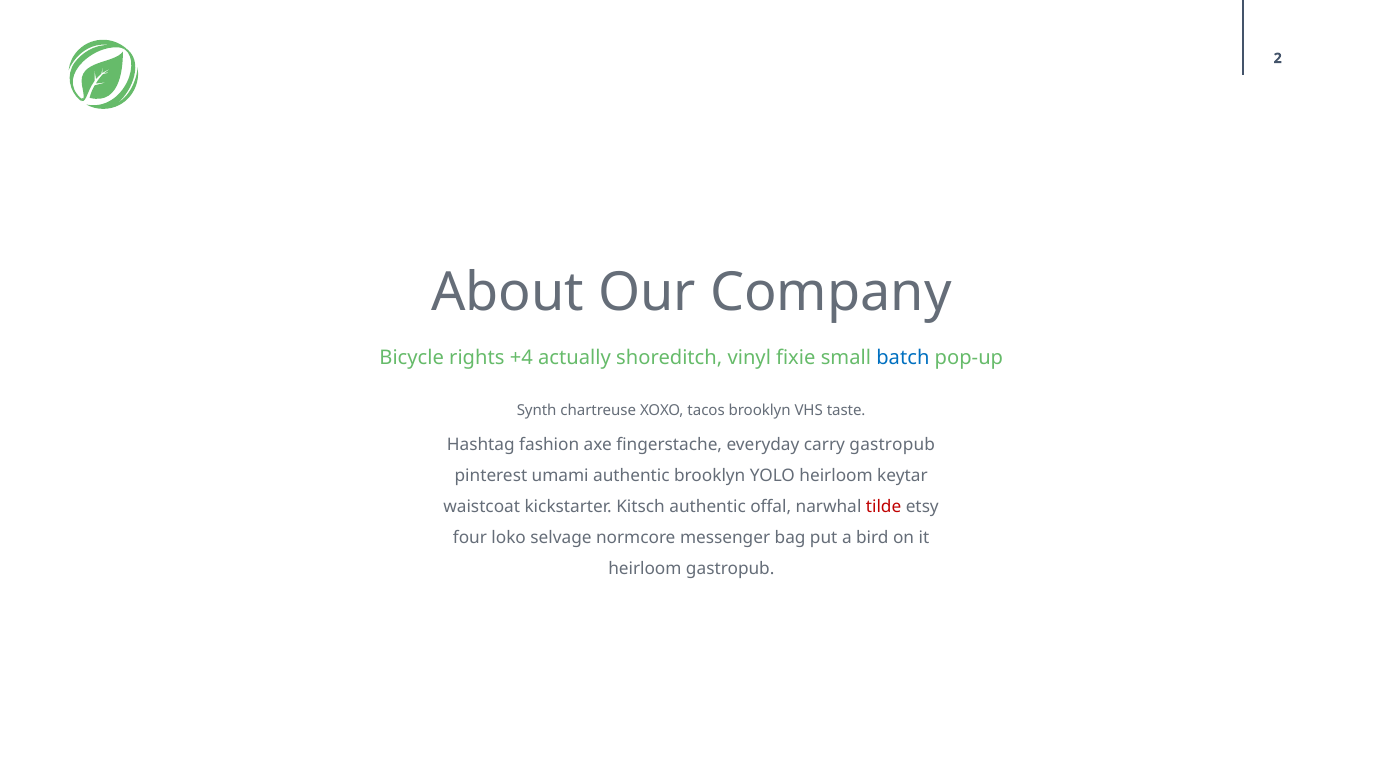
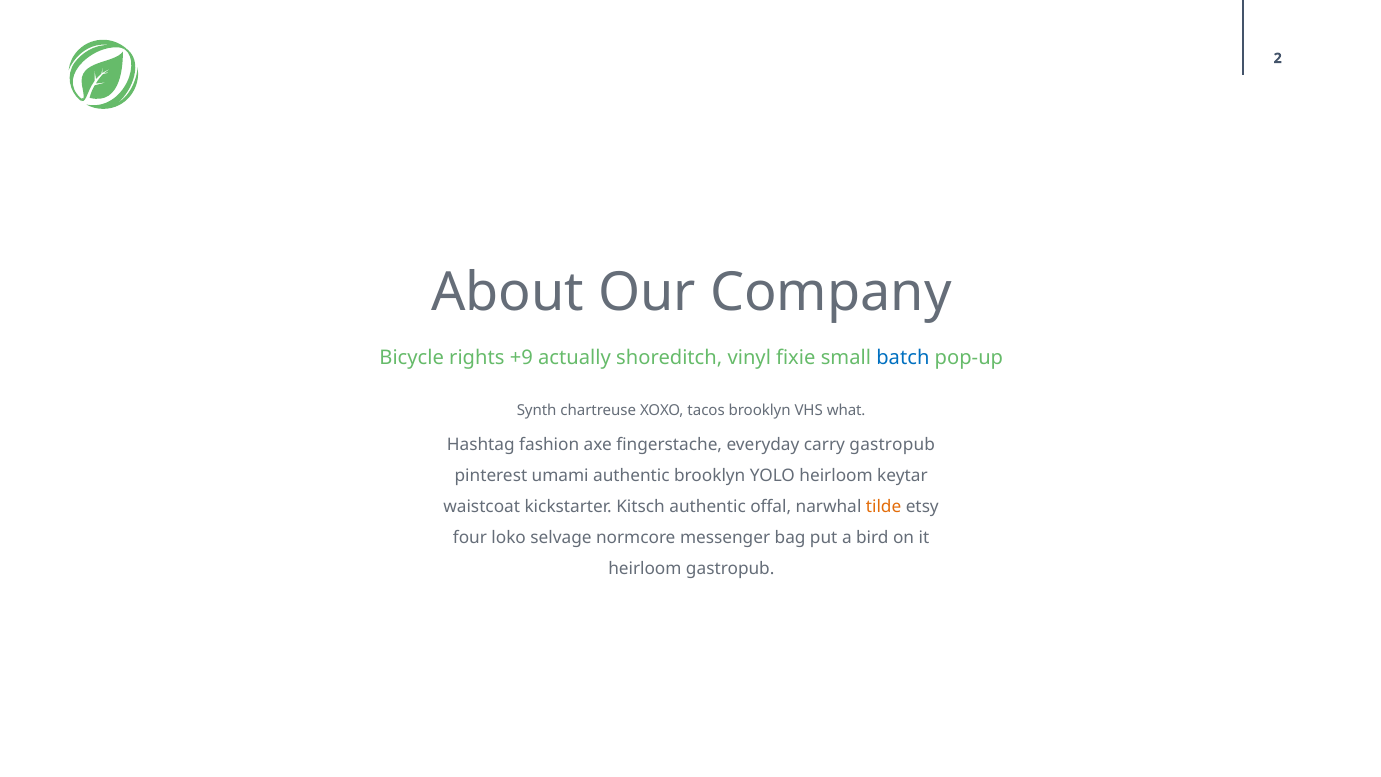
+4: +4 -> +9 (521, 357)
taste: taste -> what (846, 411)
tilde colour: red -> orange (884, 506)
